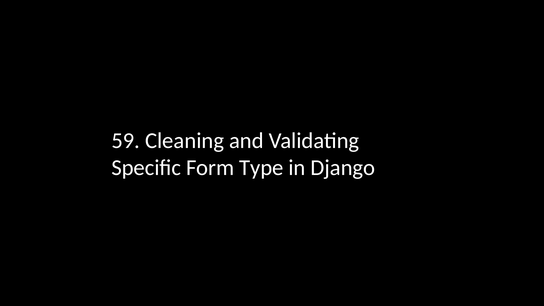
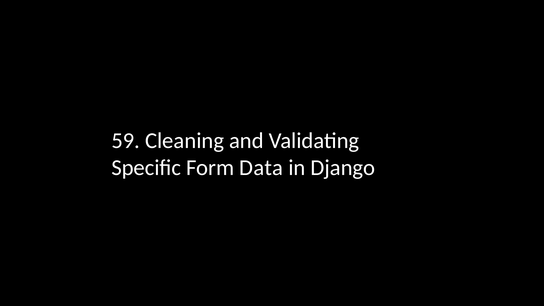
Type: Type -> Data (261, 168)
